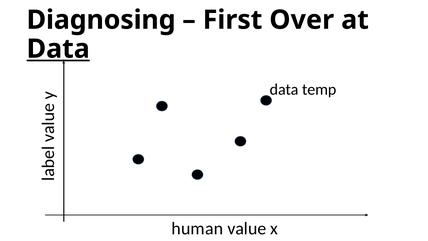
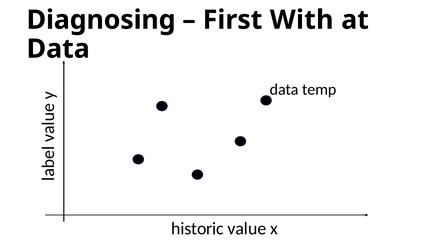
Over: Over -> With (302, 20)
Data underline: present -> none (58, 49)
human: human -> historic (198, 228)
